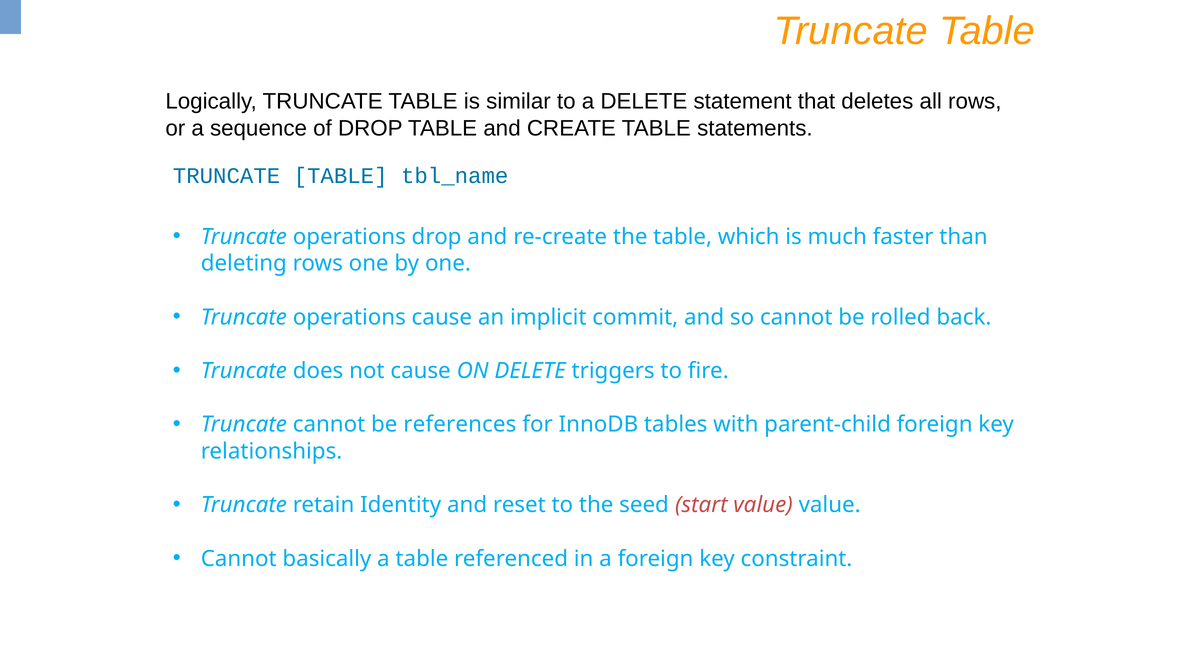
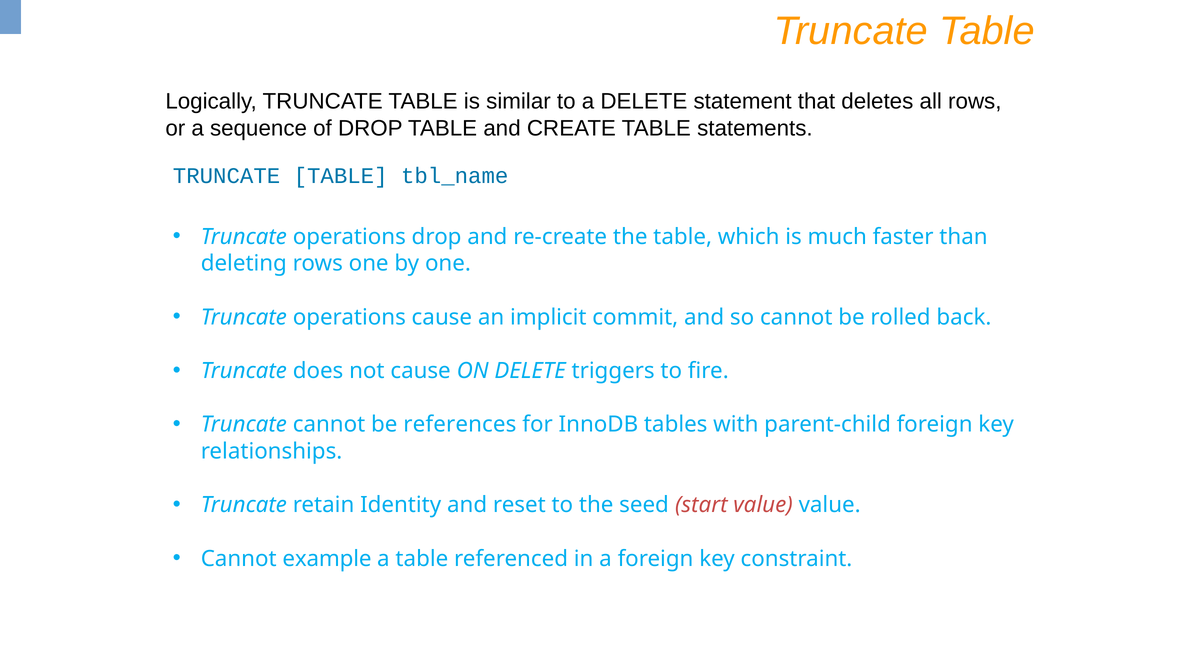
basically: basically -> example (327, 559)
